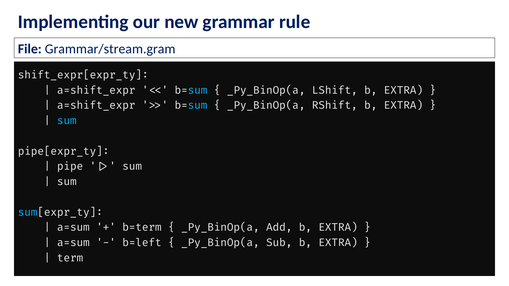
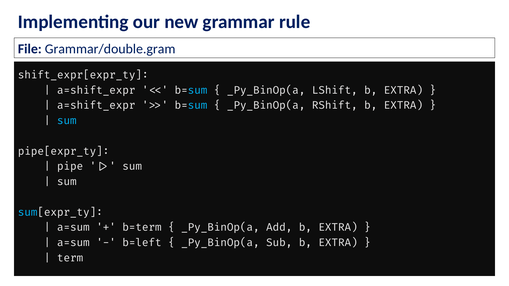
Grammar/stream.gram: Grammar/stream.gram -> Grammar/double.gram (110, 49)
